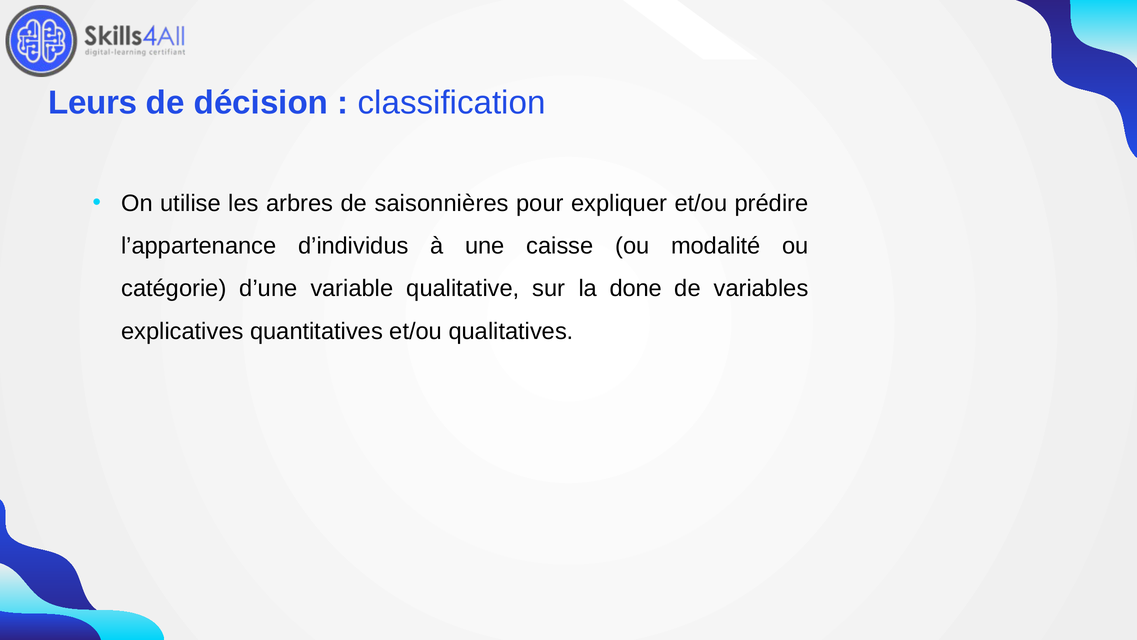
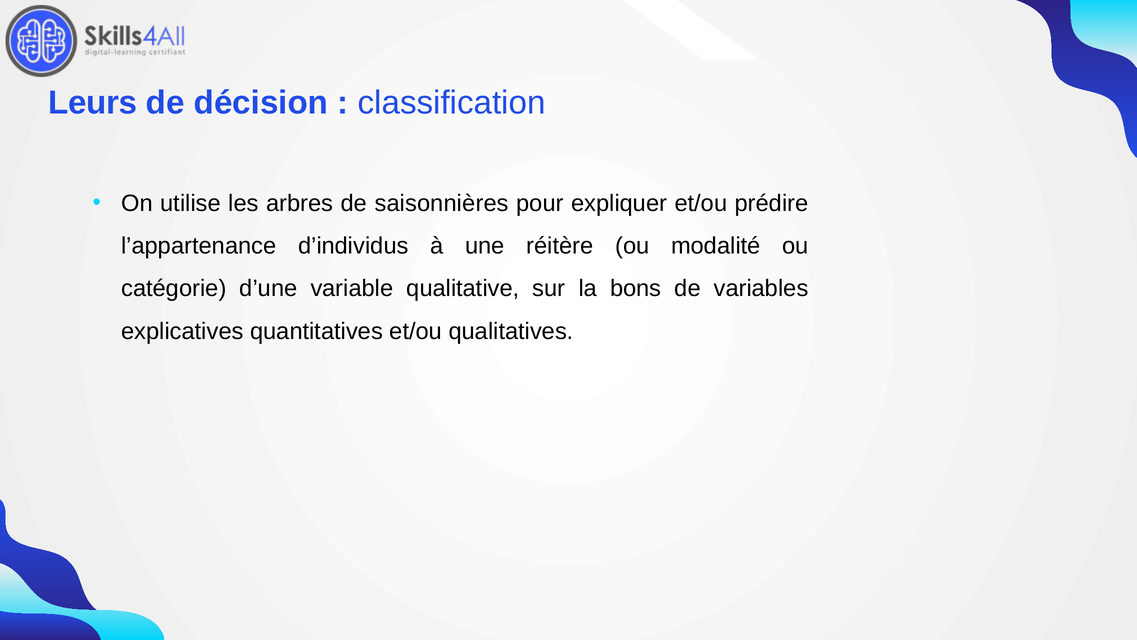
caisse: caisse -> réitère (560, 246)
done: done -> bons (636, 288)
